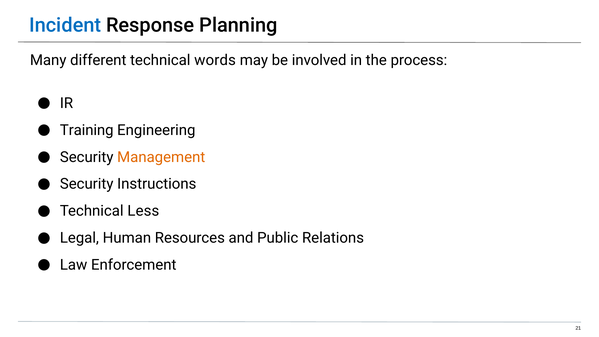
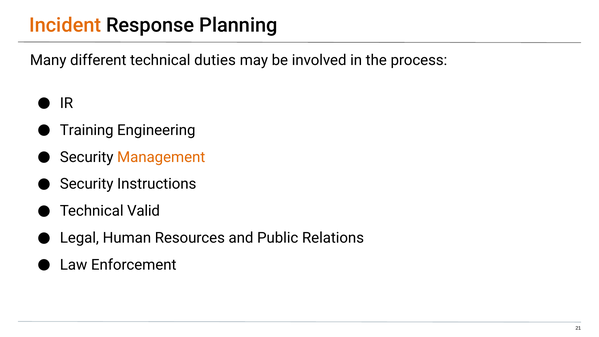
Incident colour: blue -> orange (65, 25)
words: words -> duties (215, 60)
Less: Less -> Valid (144, 211)
